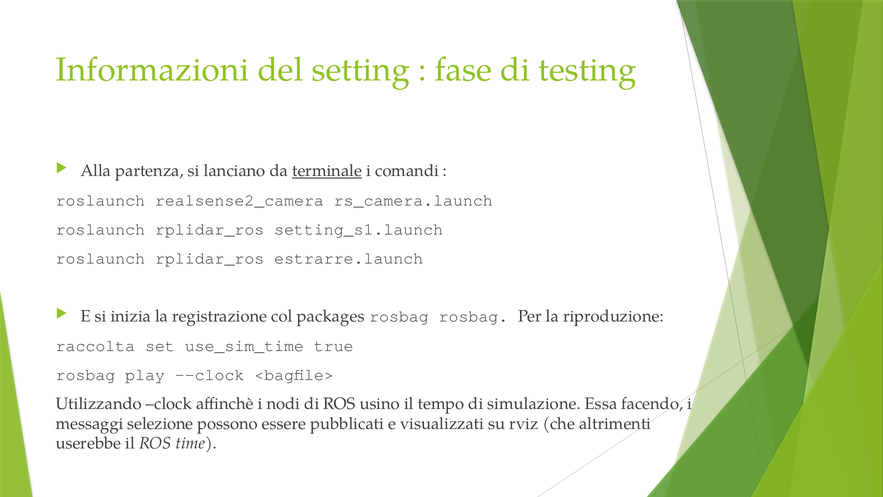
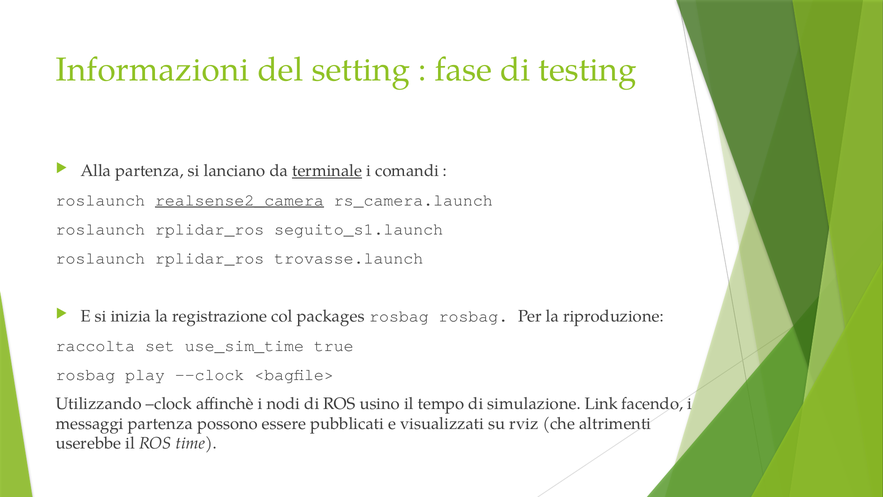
realsense2_camera underline: none -> present (239, 200)
setting_s1.launch: setting_s1.launch -> seguito_s1.launch (359, 229)
estrarre.launch: estrarre.launch -> trovasse.launch (349, 258)
Essa: Essa -> Link (601, 403)
messaggi selezione: selezione -> partenza (160, 423)
